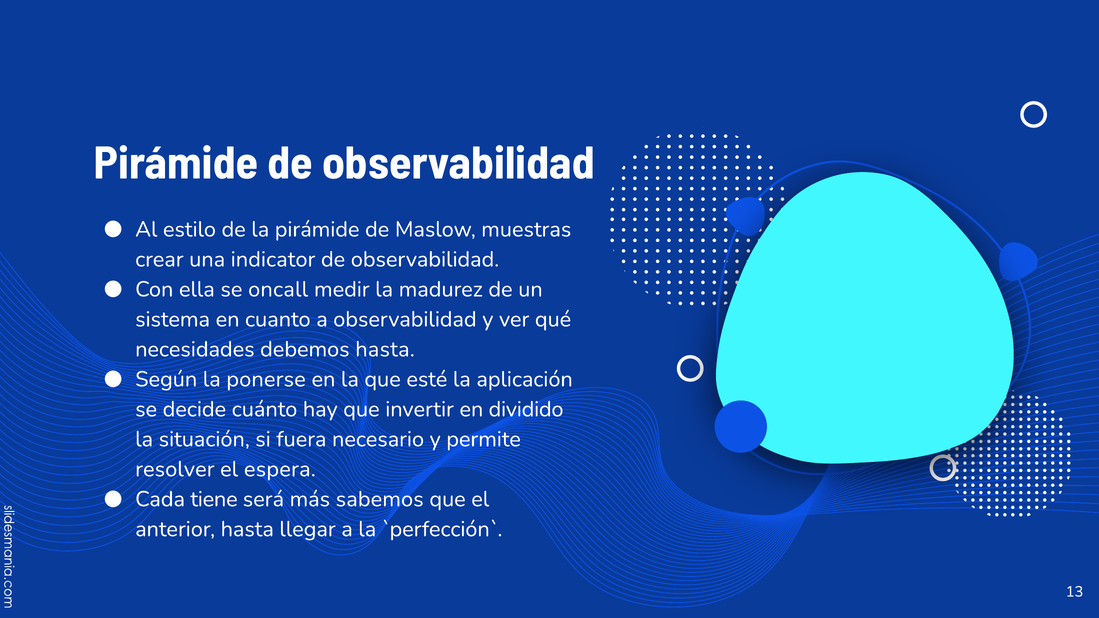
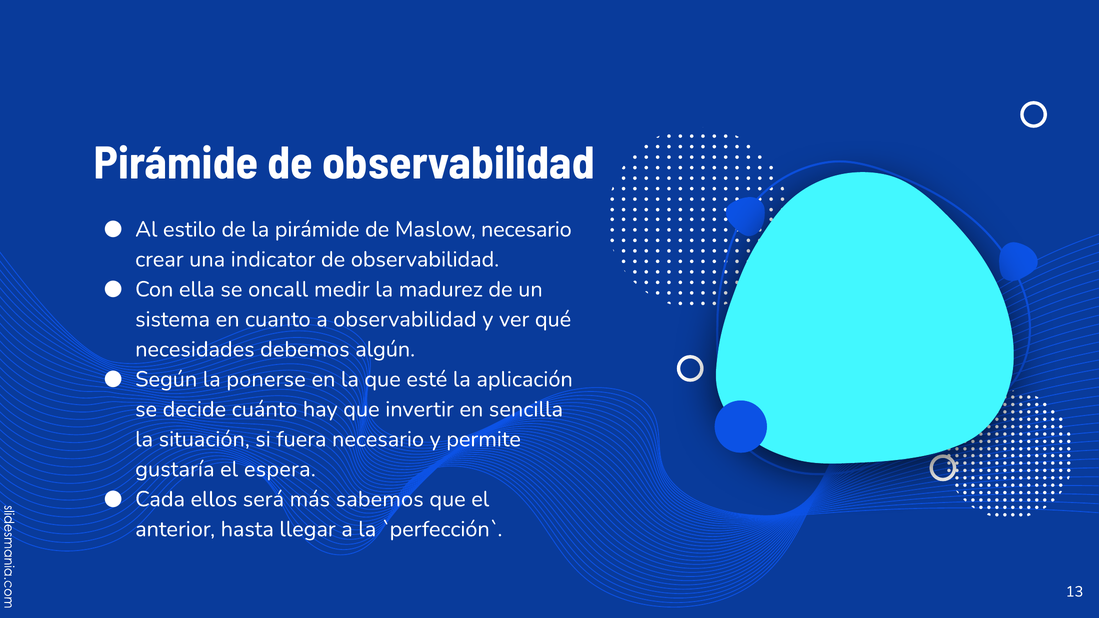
Maslow muestras: muestras -> necesario (526, 229)
debemos hasta: hasta -> algún (385, 349)
dividido: dividido -> sencilla (526, 409)
resolver: resolver -> gustaría (175, 469)
tiene: tiene -> ellos (214, 499)
